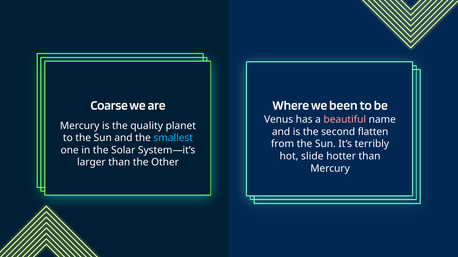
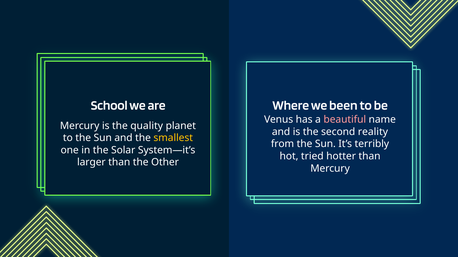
Coarse: Coarse -> School (109, 106)
flatten: flatten -> reality (373, 132)
smallest colour: light blue -> yellow (173, 138)
slide: slide -> tried (312, 157)
